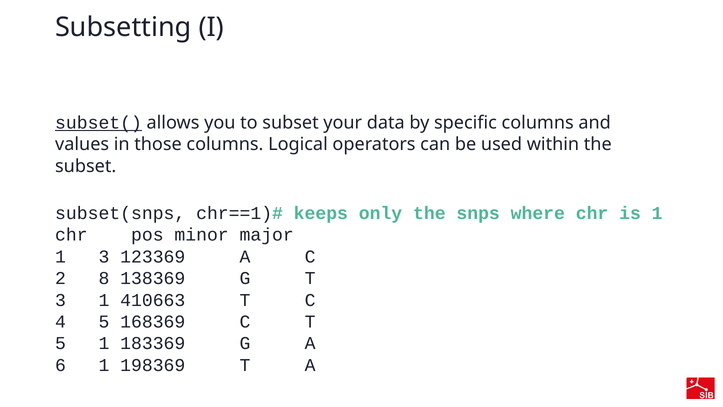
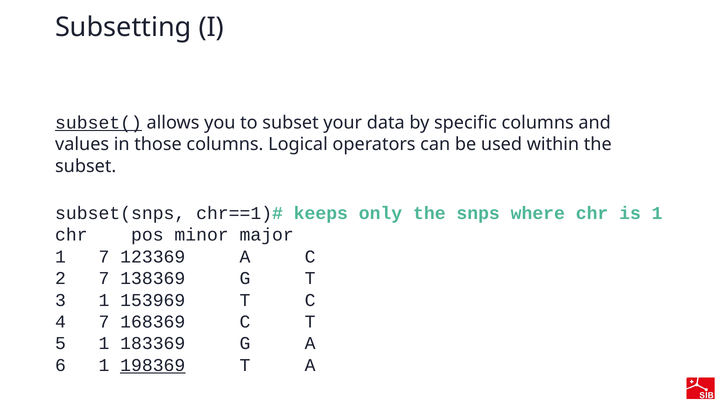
1 3: 3 -> 7 (104, 256)
2 8: 8 -> 7 (104, 278)
410663: 410663 -> 153969 (153, 300)
4 5: 5 -> 7 (104, 322)
198369 underline: none -> present (153, 365)
